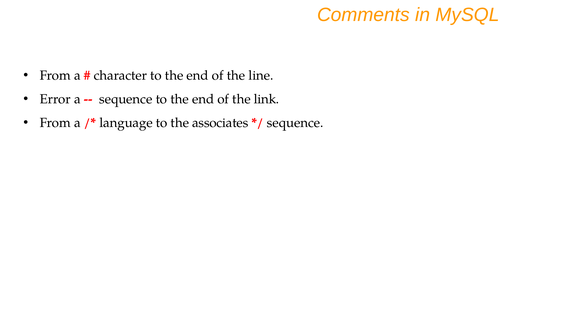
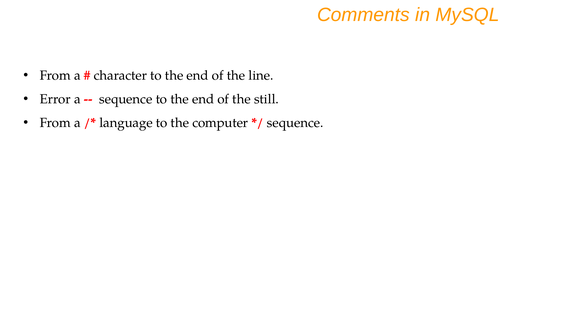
link: link -> still (266, 99)
associates: associates -> computer (220, 123)
